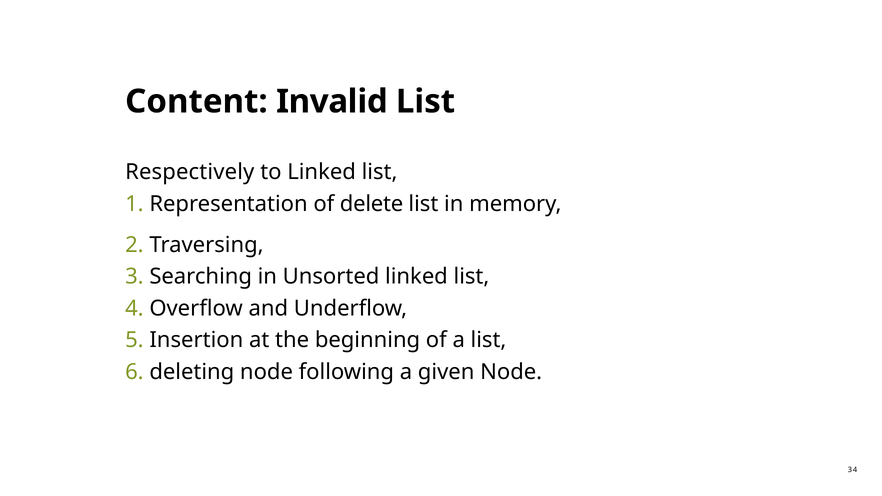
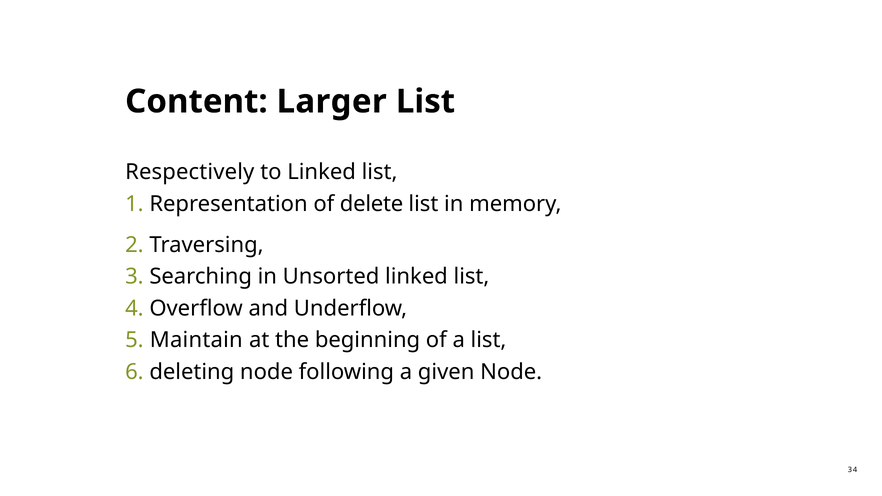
Invalid: Invalid -> Larger (332, 102)
Insertion: Insertion -> Maintain (196, 340)
